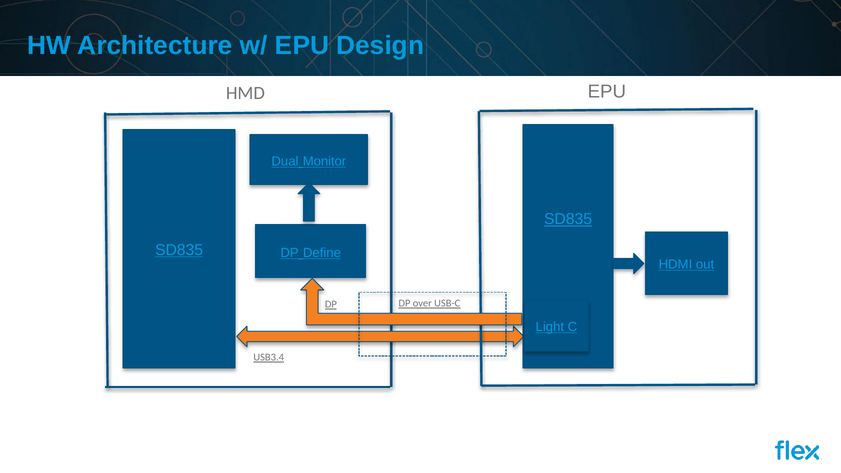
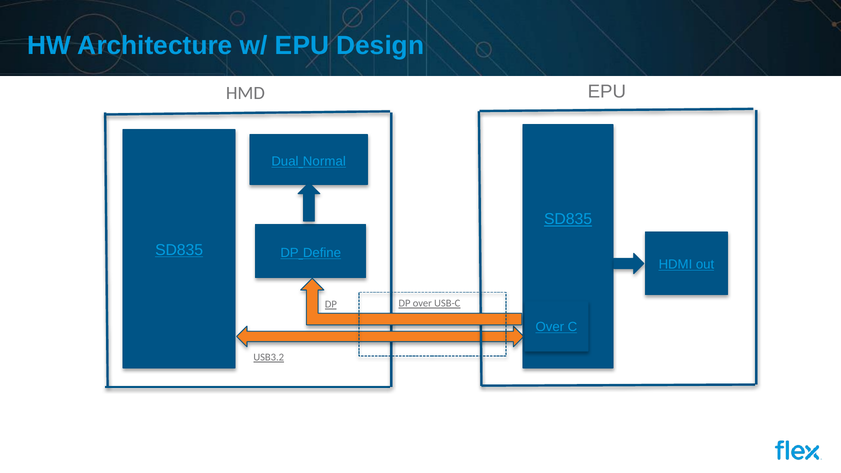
Monitor: Monitor -> Normal (324, 161)
Light: Light -> Over (550, 327)
USB3.4: USB3.4 -> USB3.2 (269, 358)
